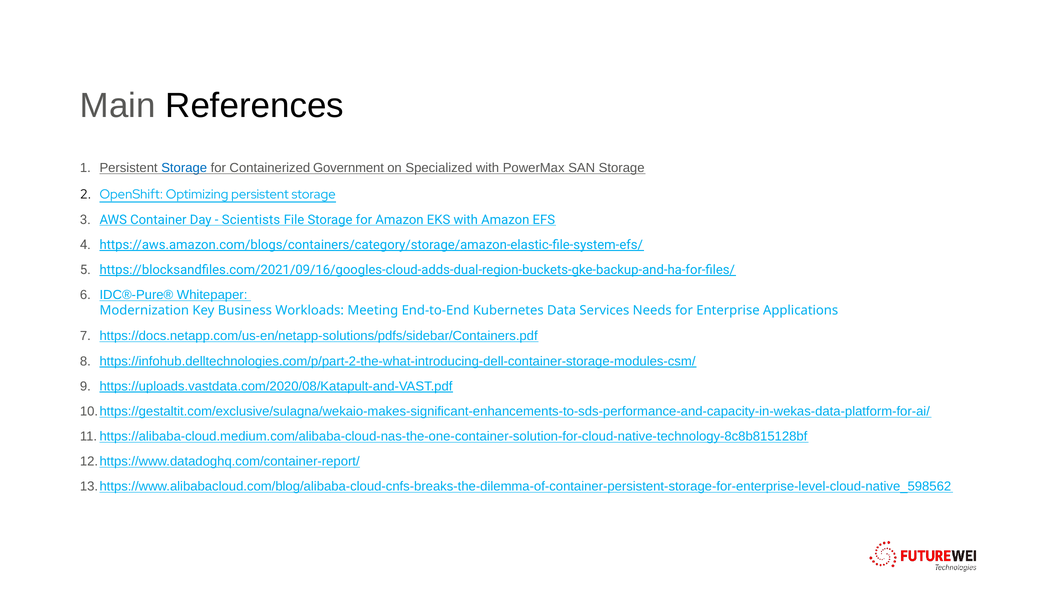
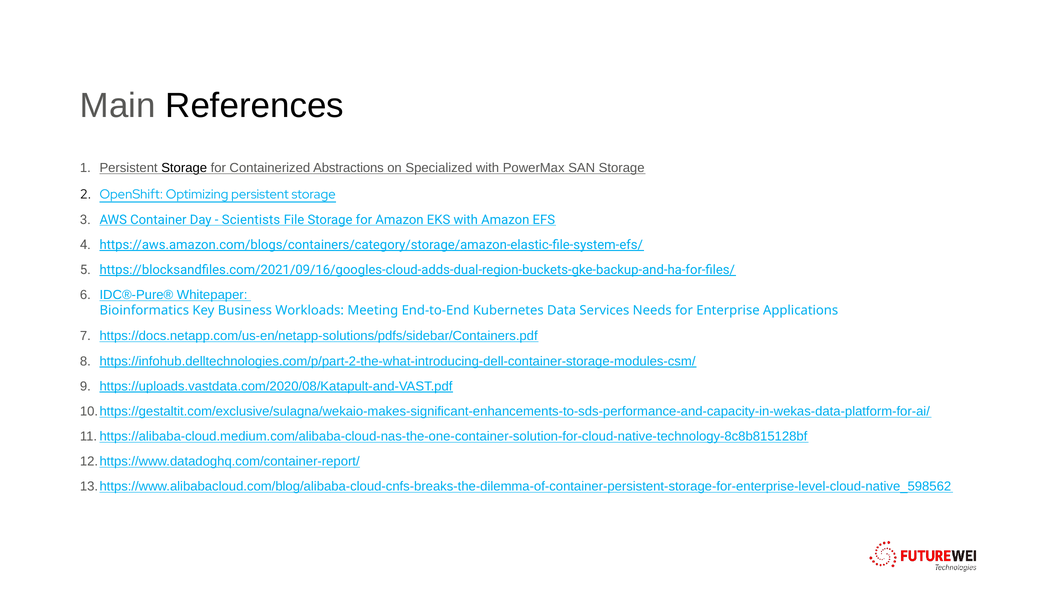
Storage colour: blue -> black (184, 168)
Government: Government -> Abstractions (348, 168)
Modernization: Modernization -> Bioinformatics (144, 310)
